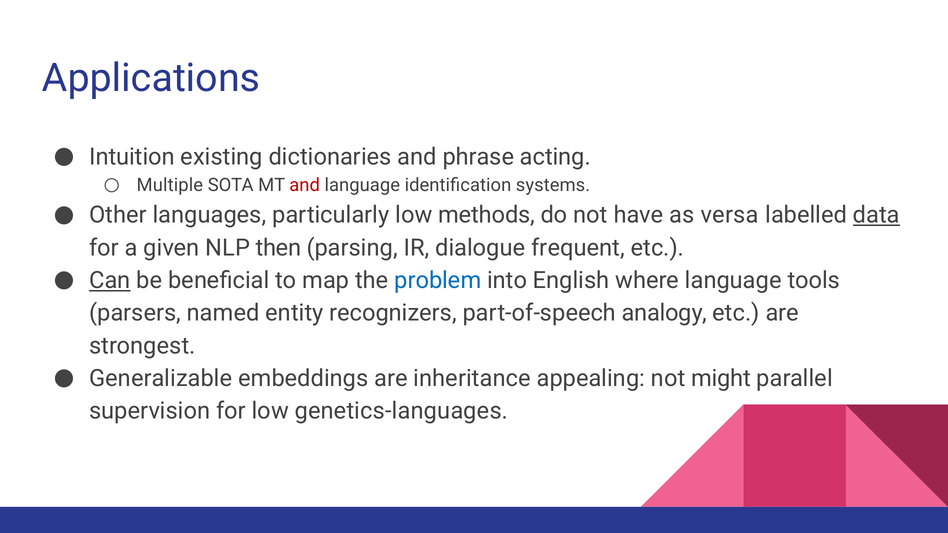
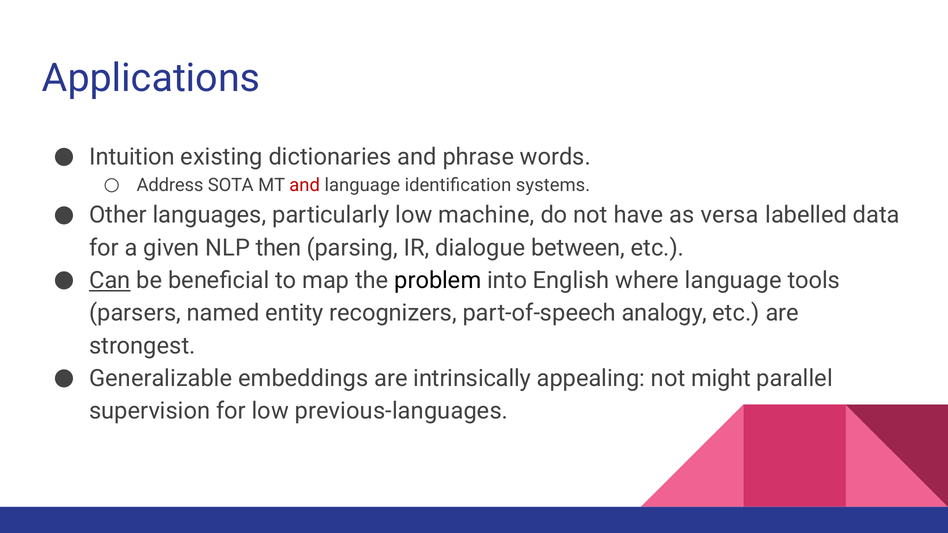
acting: acting -> words (555, 157)
Multiple: Multiple -> Address (170, 185)
methods: methods -> machine (486, 215)
data underline: present -> none (876, 215)
frequent: frequent -> between (578, 248)
problem colour: blue -> black (438, 281)
inheritance: inheritance -> intrinsically (472, 379)
genetics-languages: genetics-languages -> previous-languages (401, 411)
